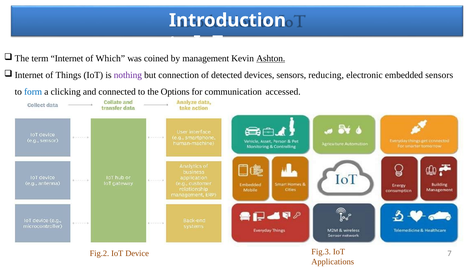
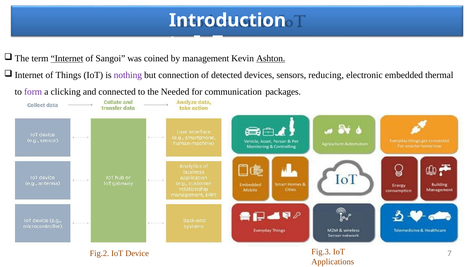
Internet underline: none -> present (67, 59)
Which: Which -> Sangoi (110, 59)
embedded sensors: sensors -> thermal (439, 75)
form colour: blue -> purple (33, 92)
Options: Options -> Needed (175, 92)
accessed: accessed -> packages (283, 92)
